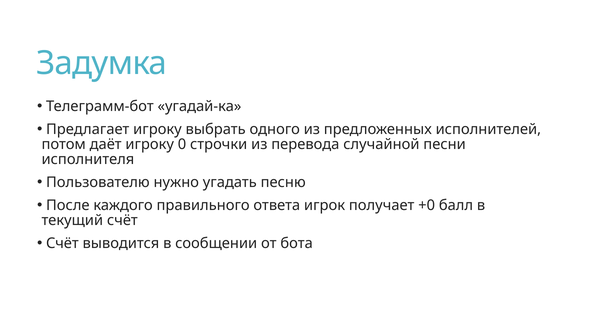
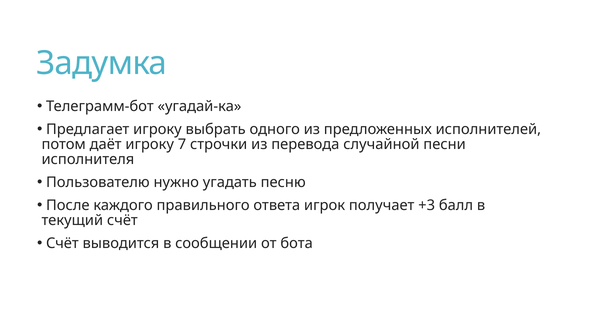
0: 0 -> 7 (182, 145)
+0: +0 -> +3 (427, 206)
